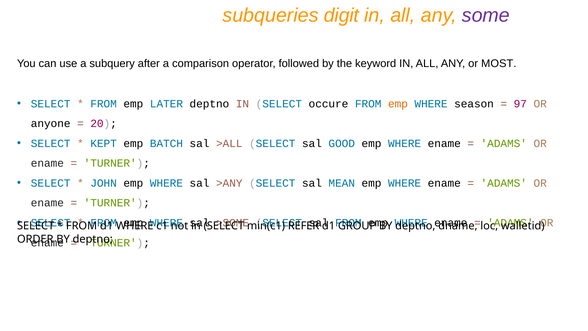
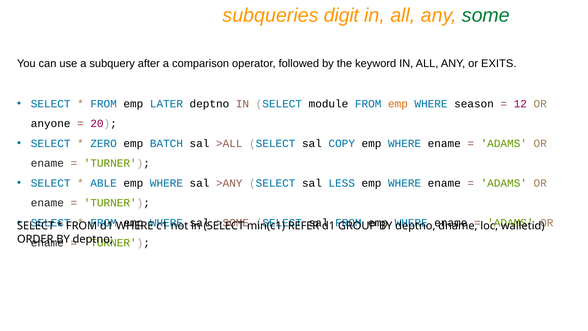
some colour: purple -> green (486, 15)
MOST: MOST -> EXITS (499, 63)
occure: occure -> module (328, 104)
97: 97 -> 12 (520, 104)
KEPT: KEPT -> ZERO (104, 143)
GOOD: GOOD -> COPY (342, 143)
JOHN: JOHN -> ABLE (104, 183)
MEAN: MEAN -> LESS (342, 183)
